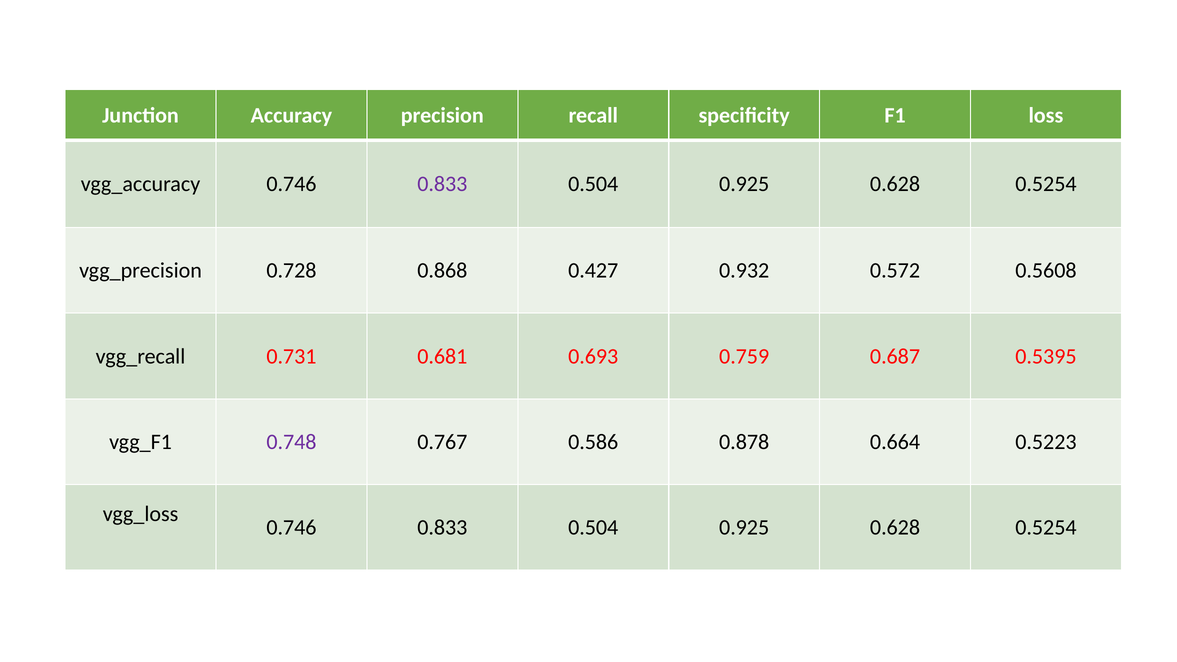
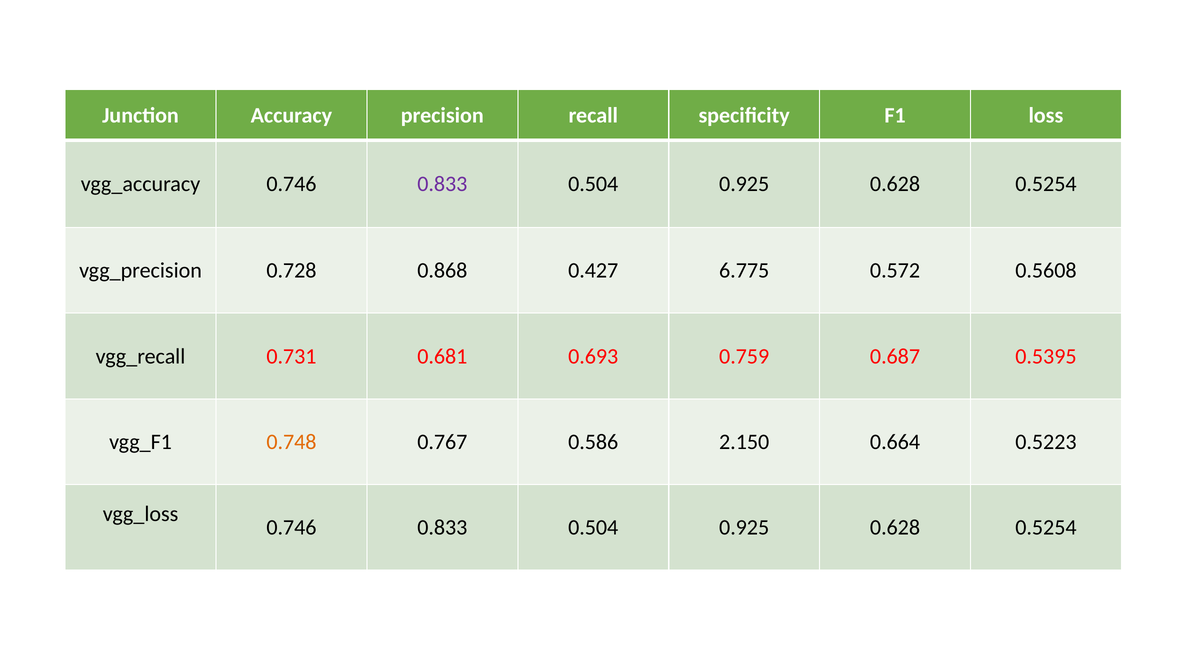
0.932: 0.932 -> 6.775 (744, 271)
0.748 colour: purple -> orange (291, 442)
0.878: 0.878 -> 2.150 (744, 442)
